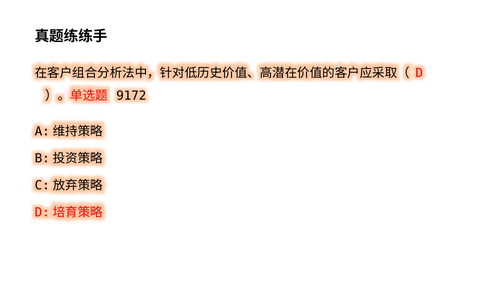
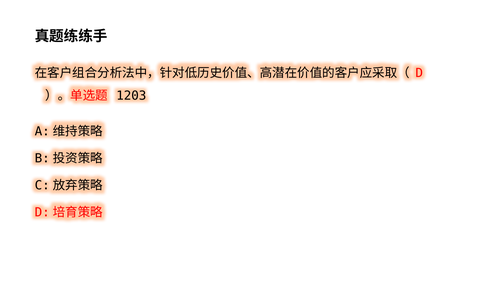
9172: 9172 -> 1203 (131, 96)
